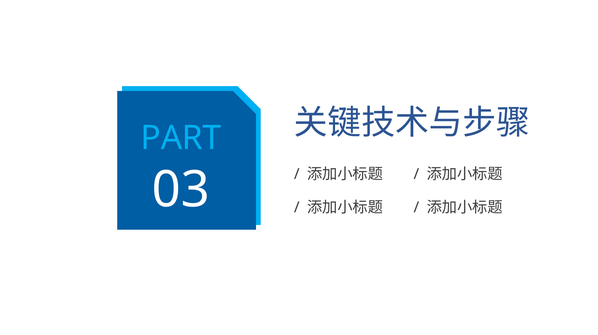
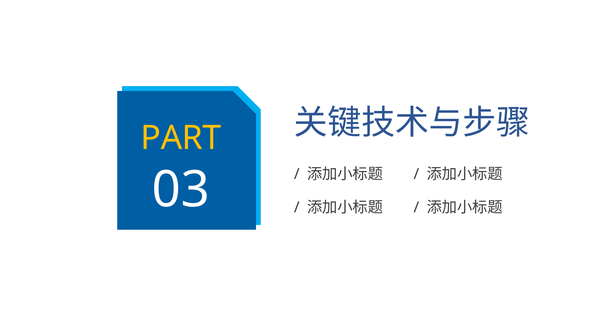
PART colour: light blue -> yellow (181, 138)
